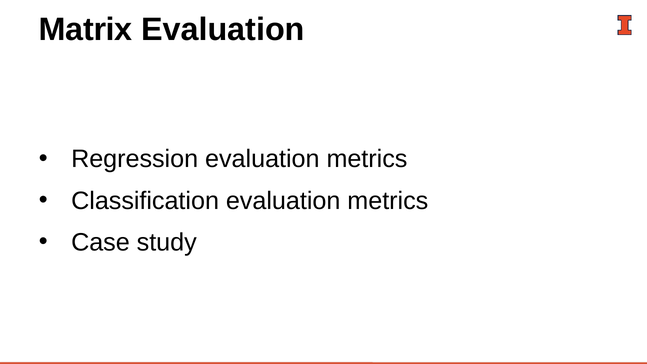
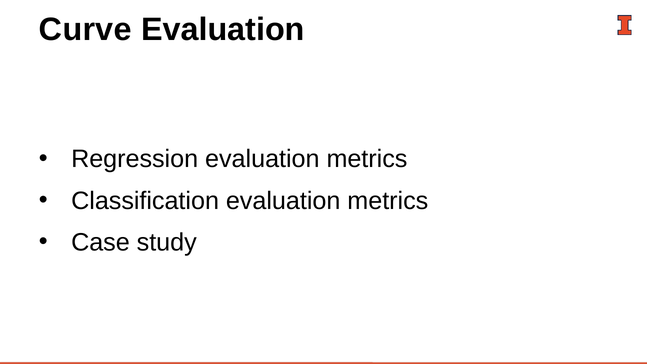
Matrix: Matrix -> Curve (85, 29)
